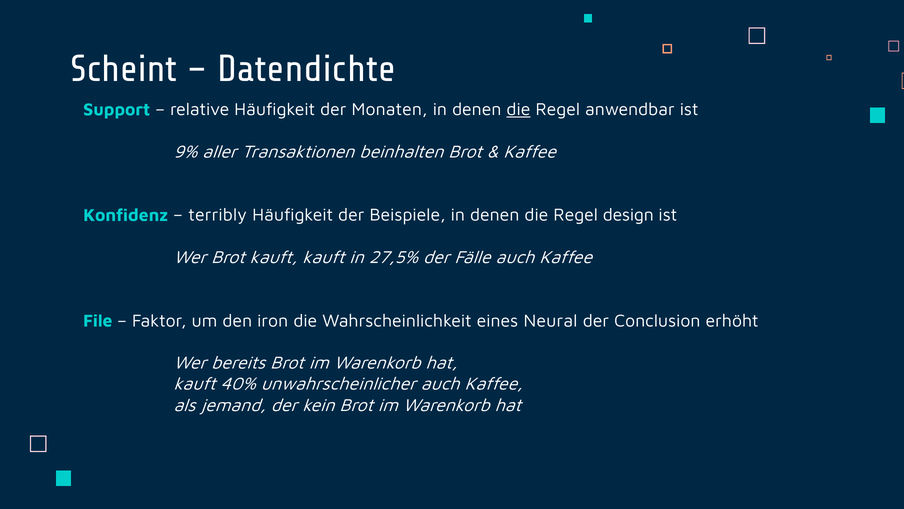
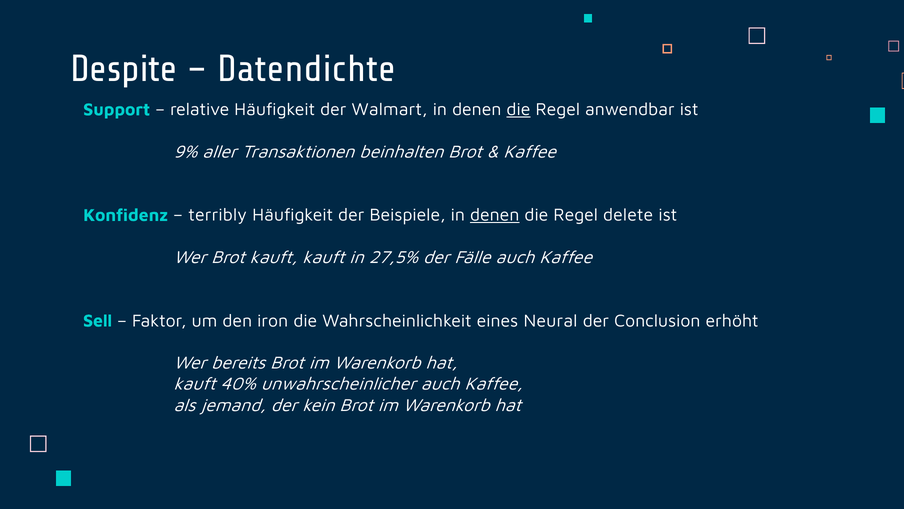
Scheint: Scheint -> Despite (124, 69)
Monaten: Monaten -> Walmart (390, 109)
denen underline: none -> present (495, 215)
design: design -> delete (628, 215)
File: File -> Sell (98, 320)
